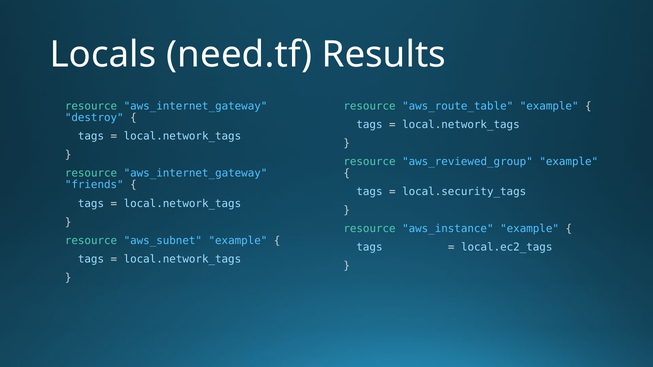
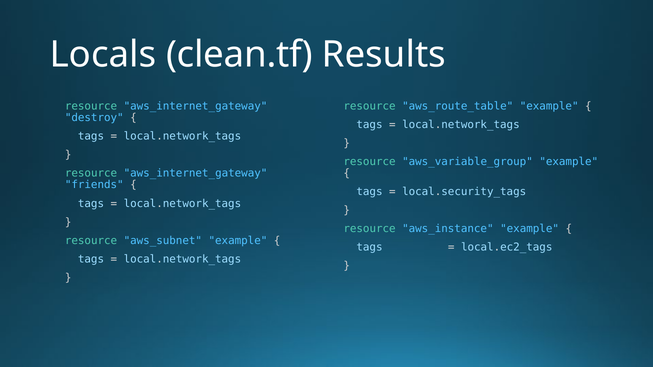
need.tf: need.tf -> clean.tf (239, 55)
aws_reviewed_group: aws_reviewed_group -> aws_variable_group (467, 162)
